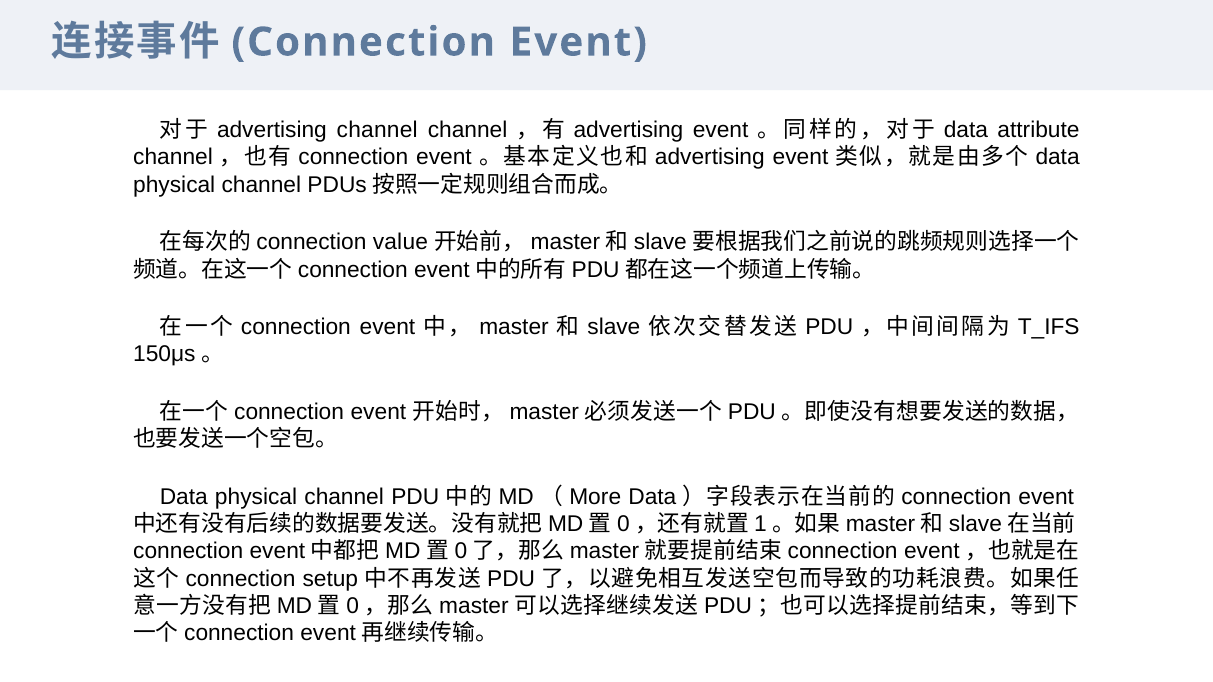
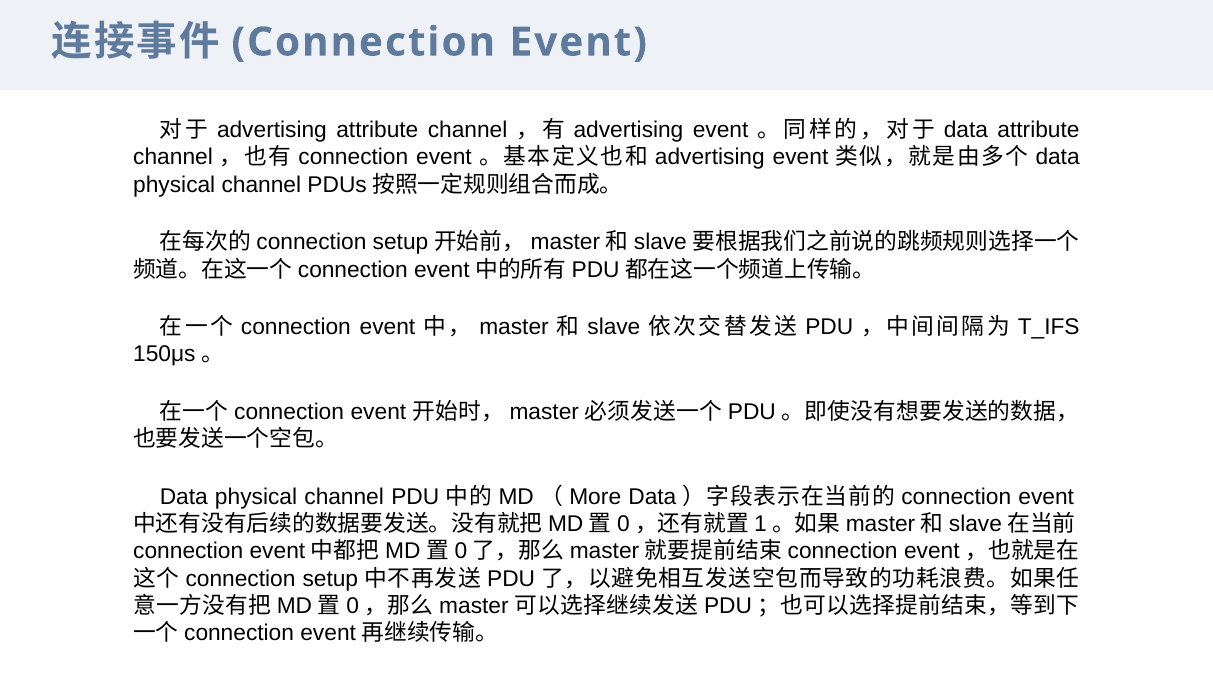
channel: channel -> attribute (377, 130)
value: value -> setup (401, 242)
